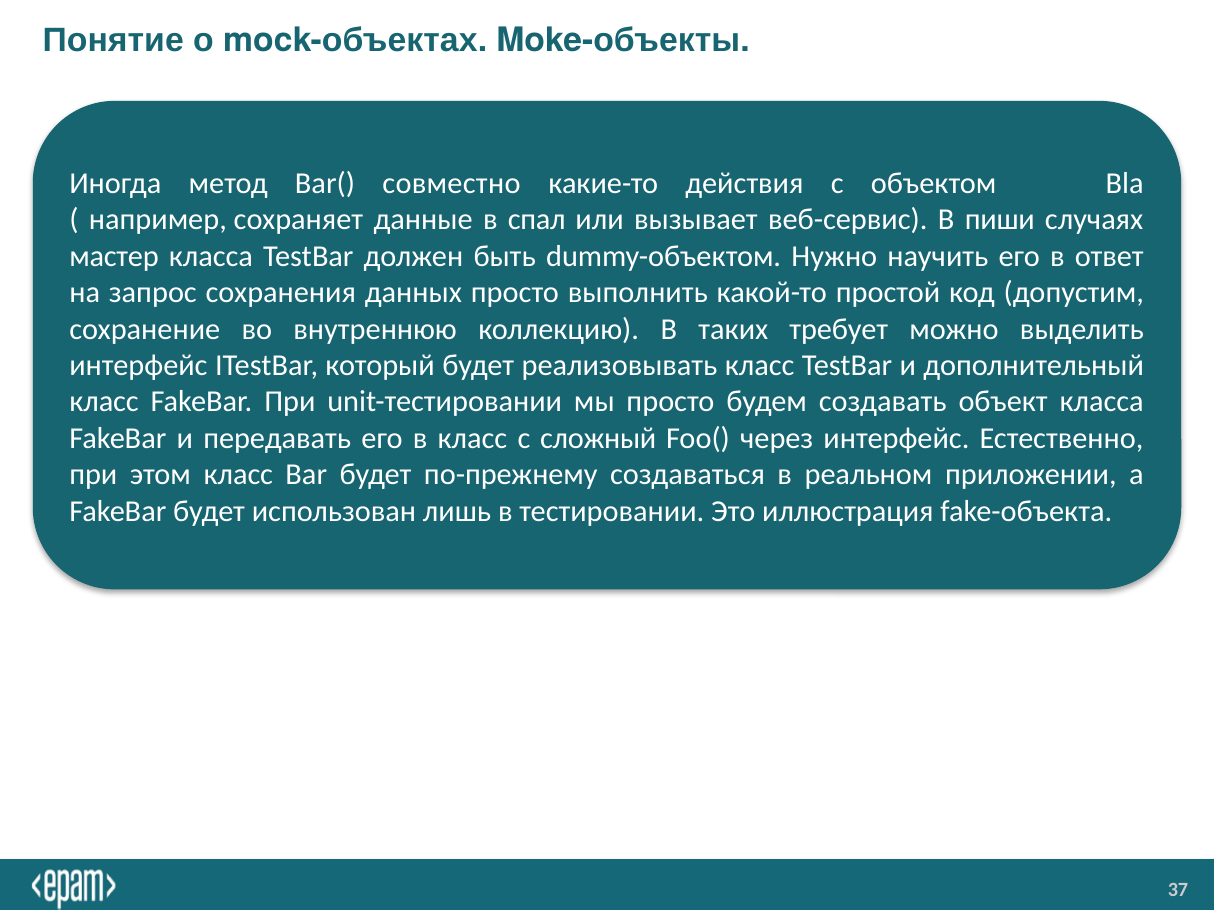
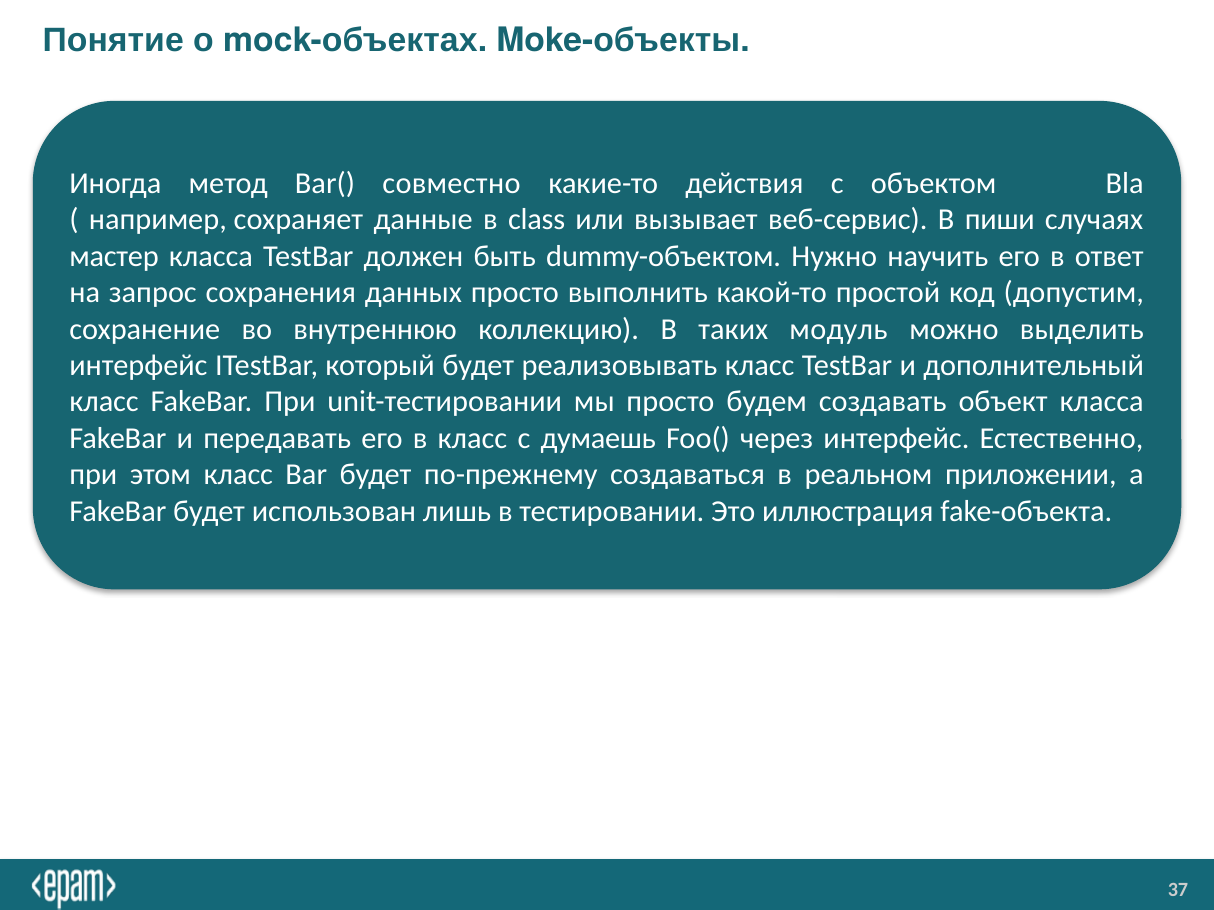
спал: спал -> сlass (537, 220)
требует: требует -> модуль (839, 329)
сложный: сложный -> думаешь (598, 438)
